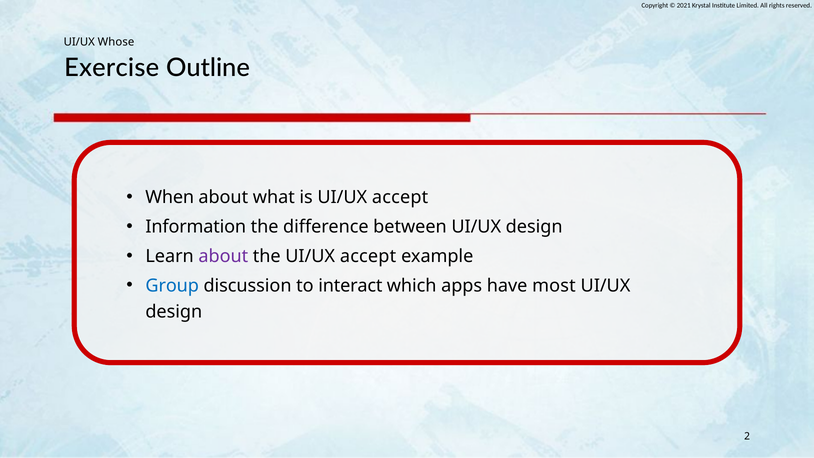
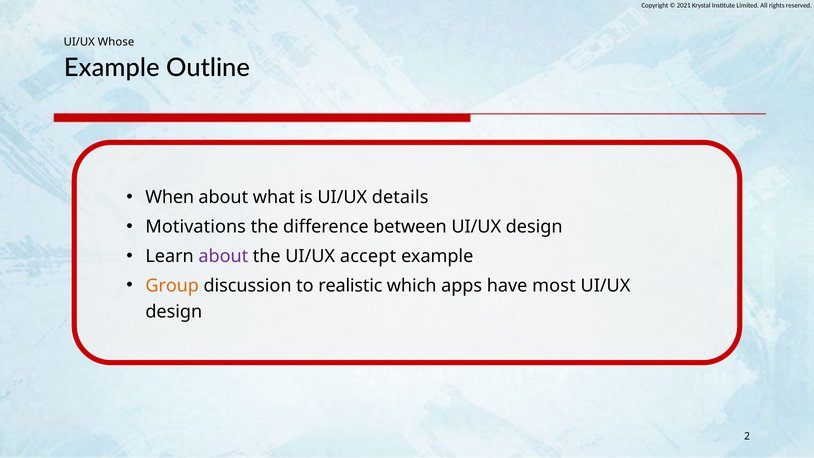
Exercise: Exercise -> Example (112, 68)
is UI/UX accept: accept -> details (400, 197)
Information: Information -> Motivations (196, 227)
Group colour: blue -> orange (172, 286)
interact: interact -> realistic (350, 286)
